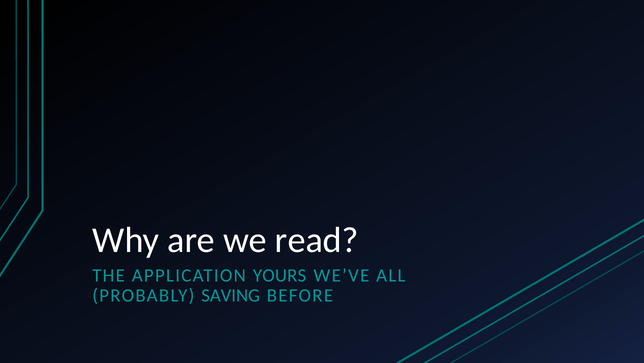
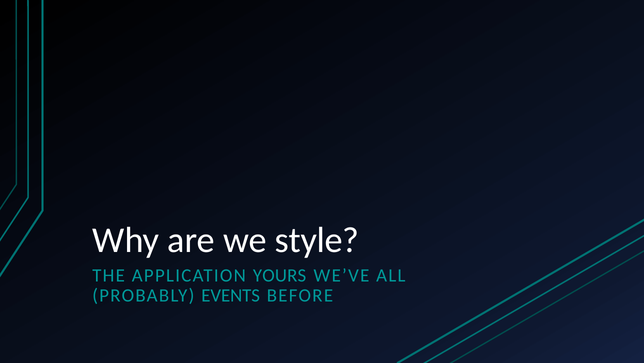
read: read -> style (317, 240)
SAVING: SAVING -> EVENTS (231, 295)
